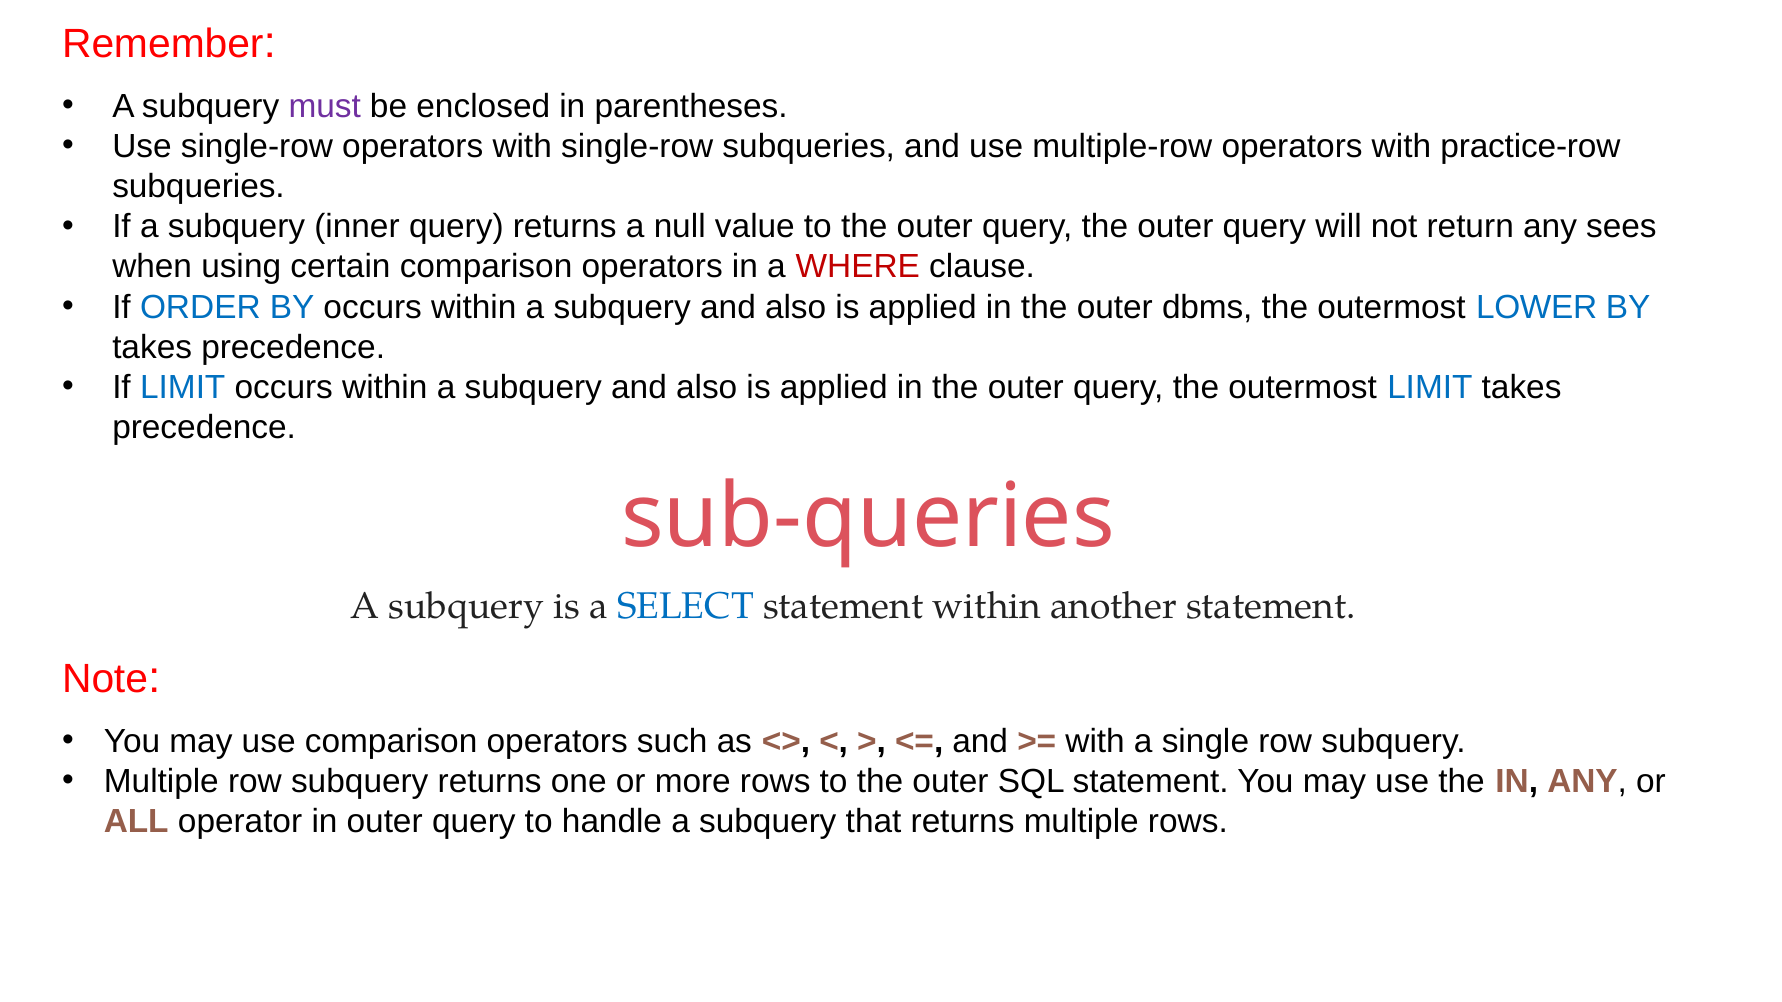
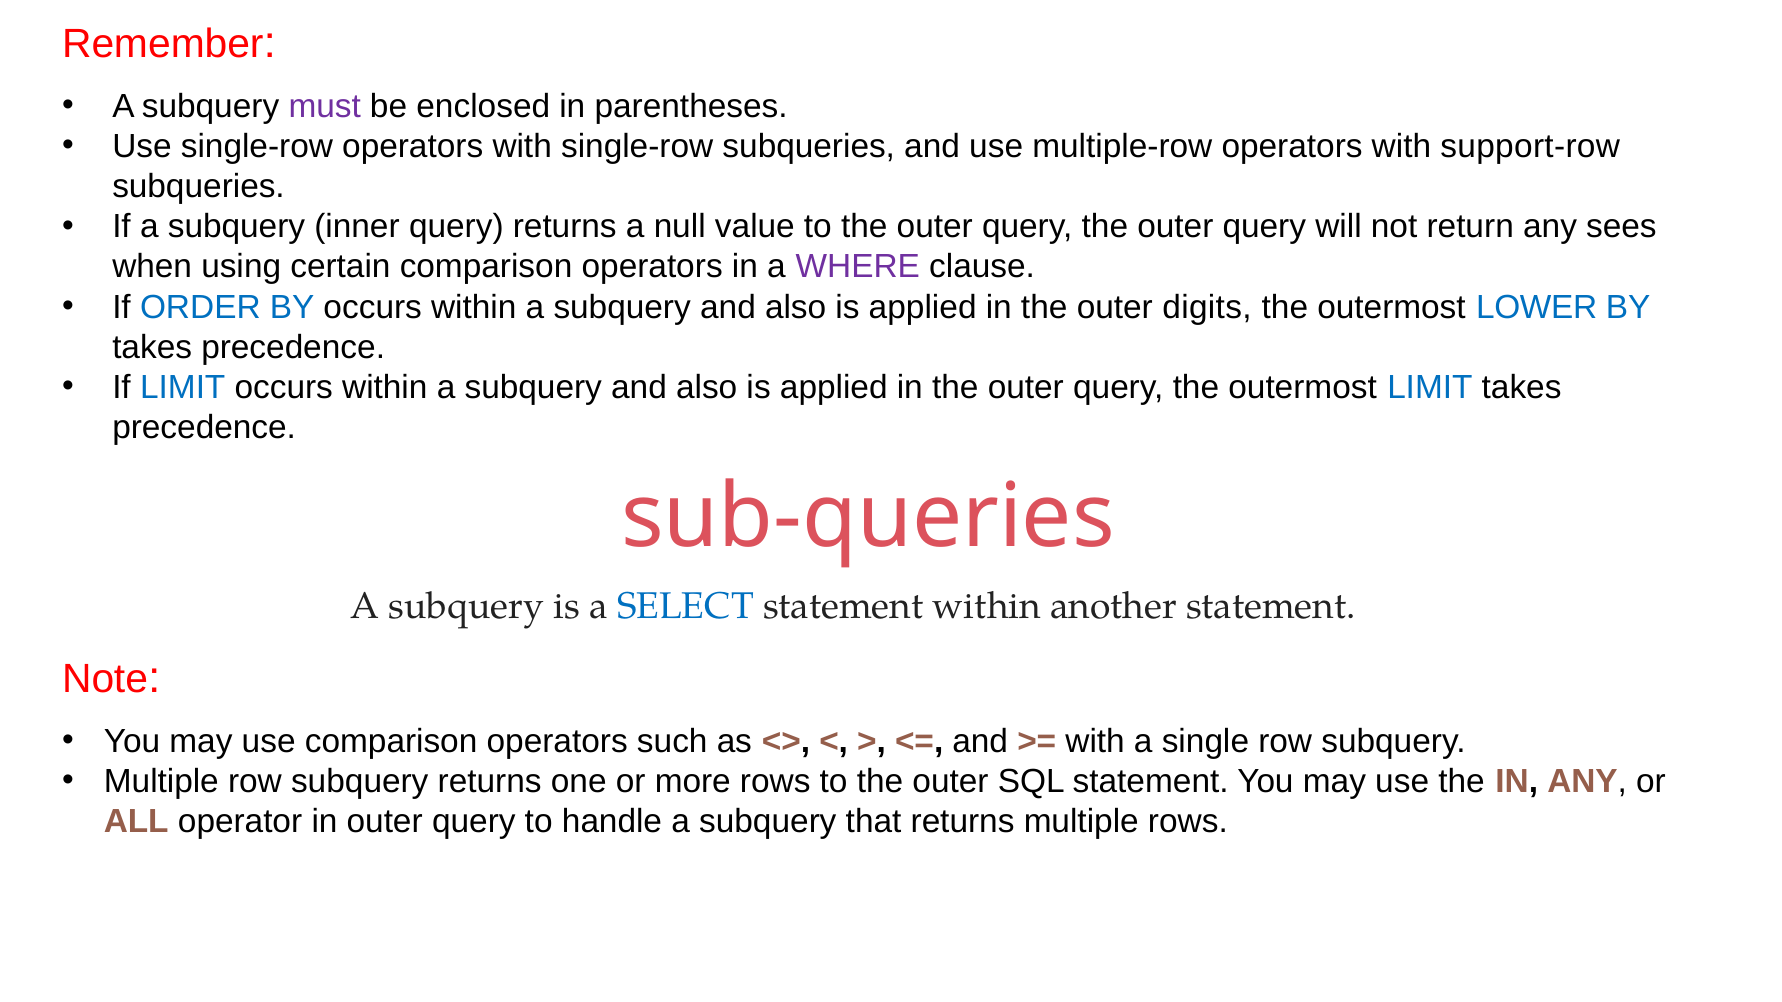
practice-row: practice-row -> support-row (1530, 147)
WHERE colour: red -> purple (858, 267)
dbms: dbms -> digits (1207, 307)
